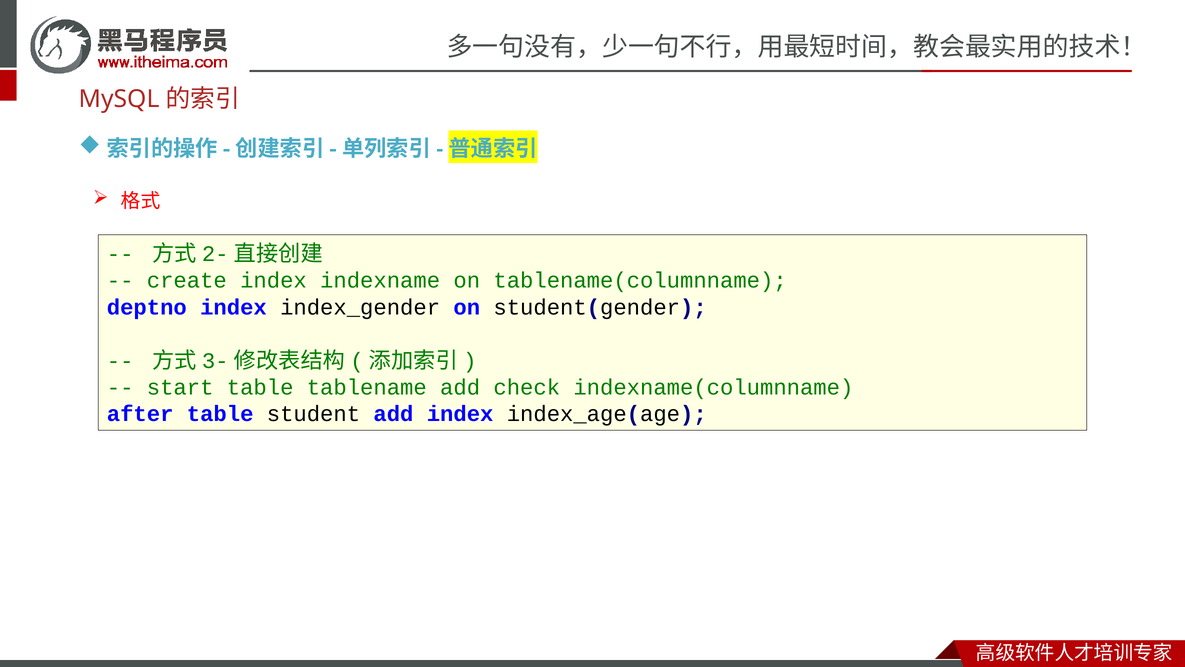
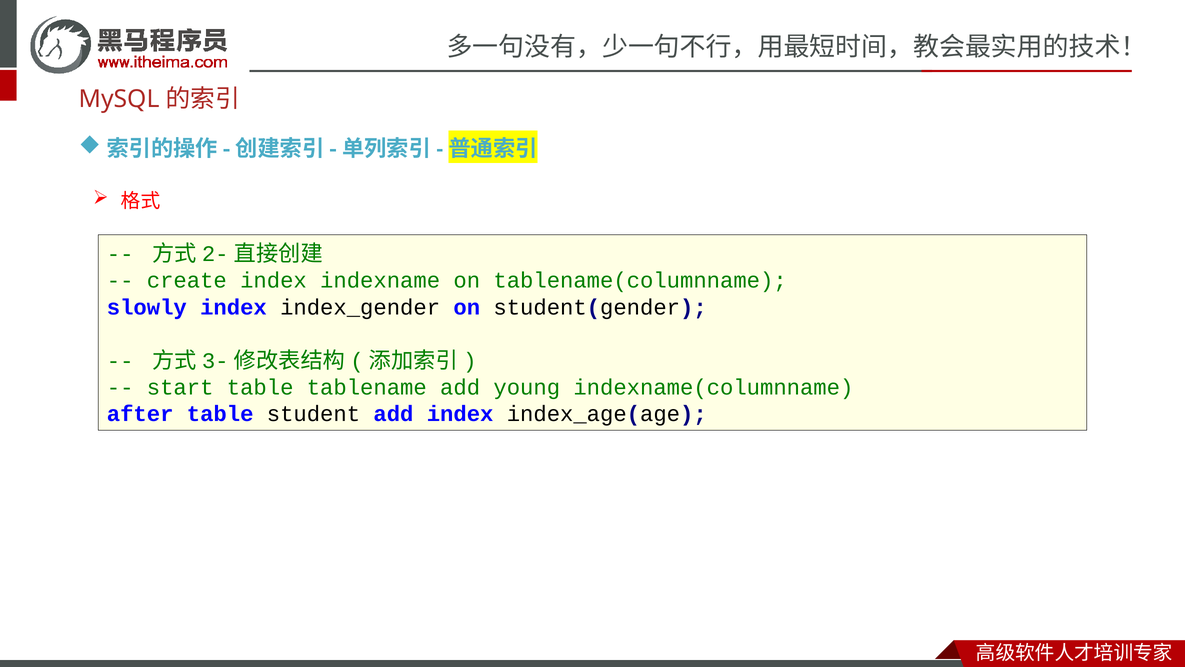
deptno: deptno -> slowly (147, 307)
check: check -> young (527, 387)
